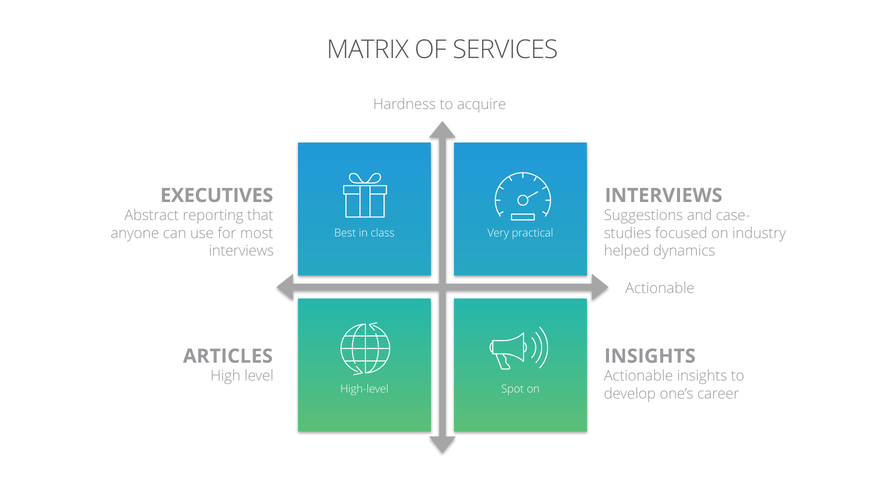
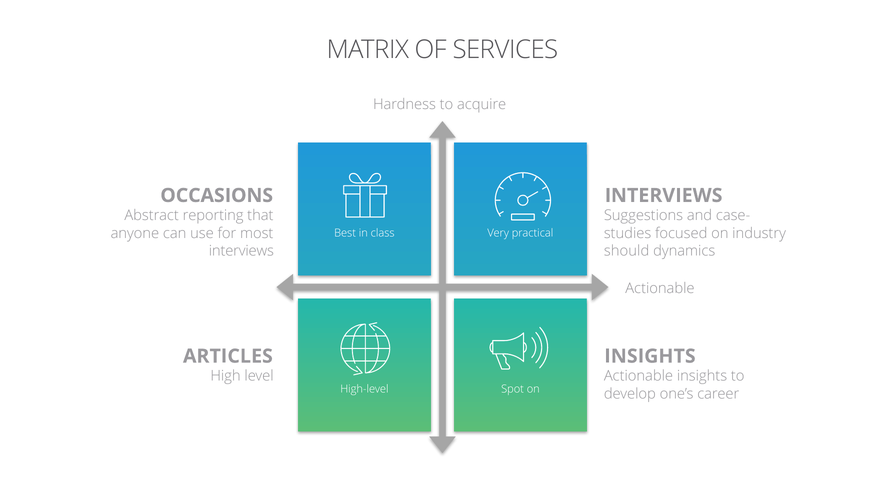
EXECUTIVES: EXECUTIVES -> OCCASIONS (217, 195)
helped: helped -> should (627, 251)
